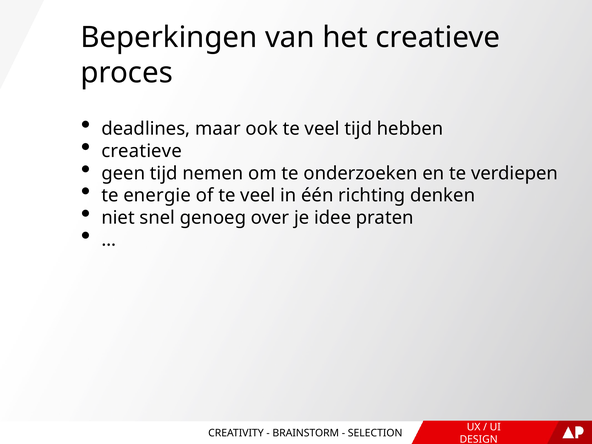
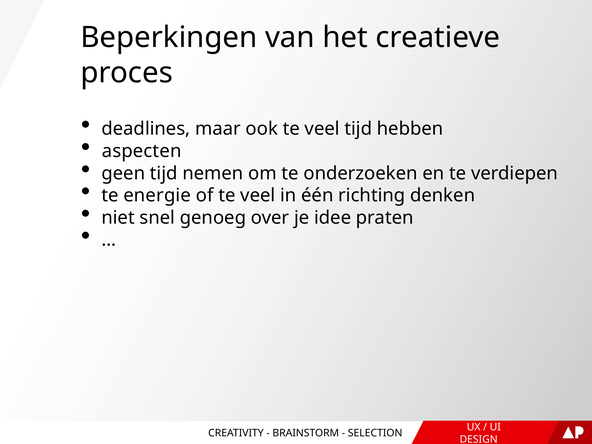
creatieve: creatieve -> aspecten (142, 151)
